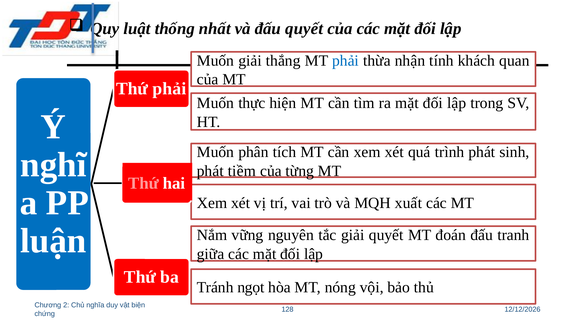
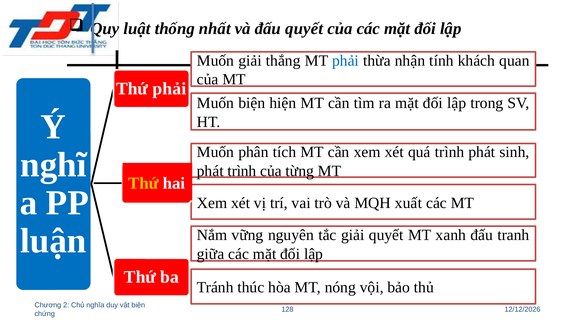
Muốn thực: thực -> biện (252, 103)
phát tiềm: tiềm -> trình (242, 171)
Thứ colour: pink -> yellow (143, 183)
đoán: đoán -> xanh (451, 235)
ngọt: ngọt -> thúc (251, 287)
